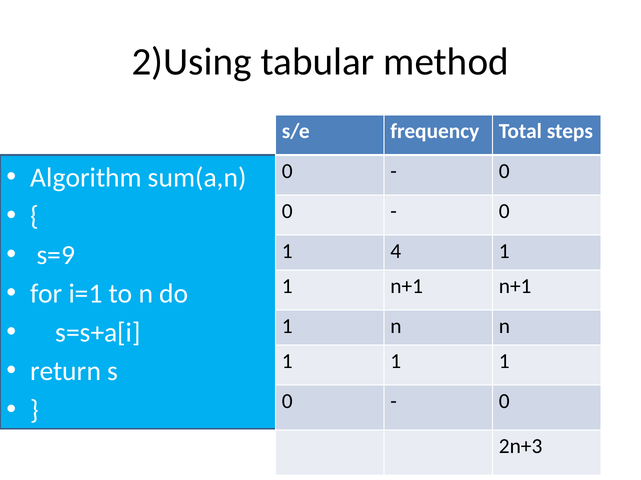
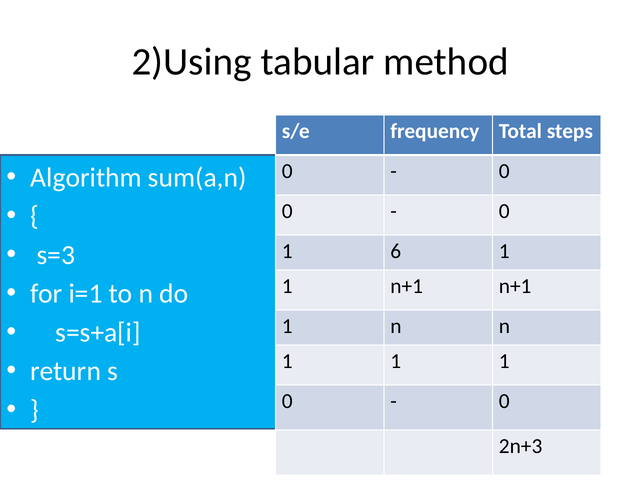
s=9: s=9 -> s=3 (56, 255)
4: 4 -> 6 (396, 252)
